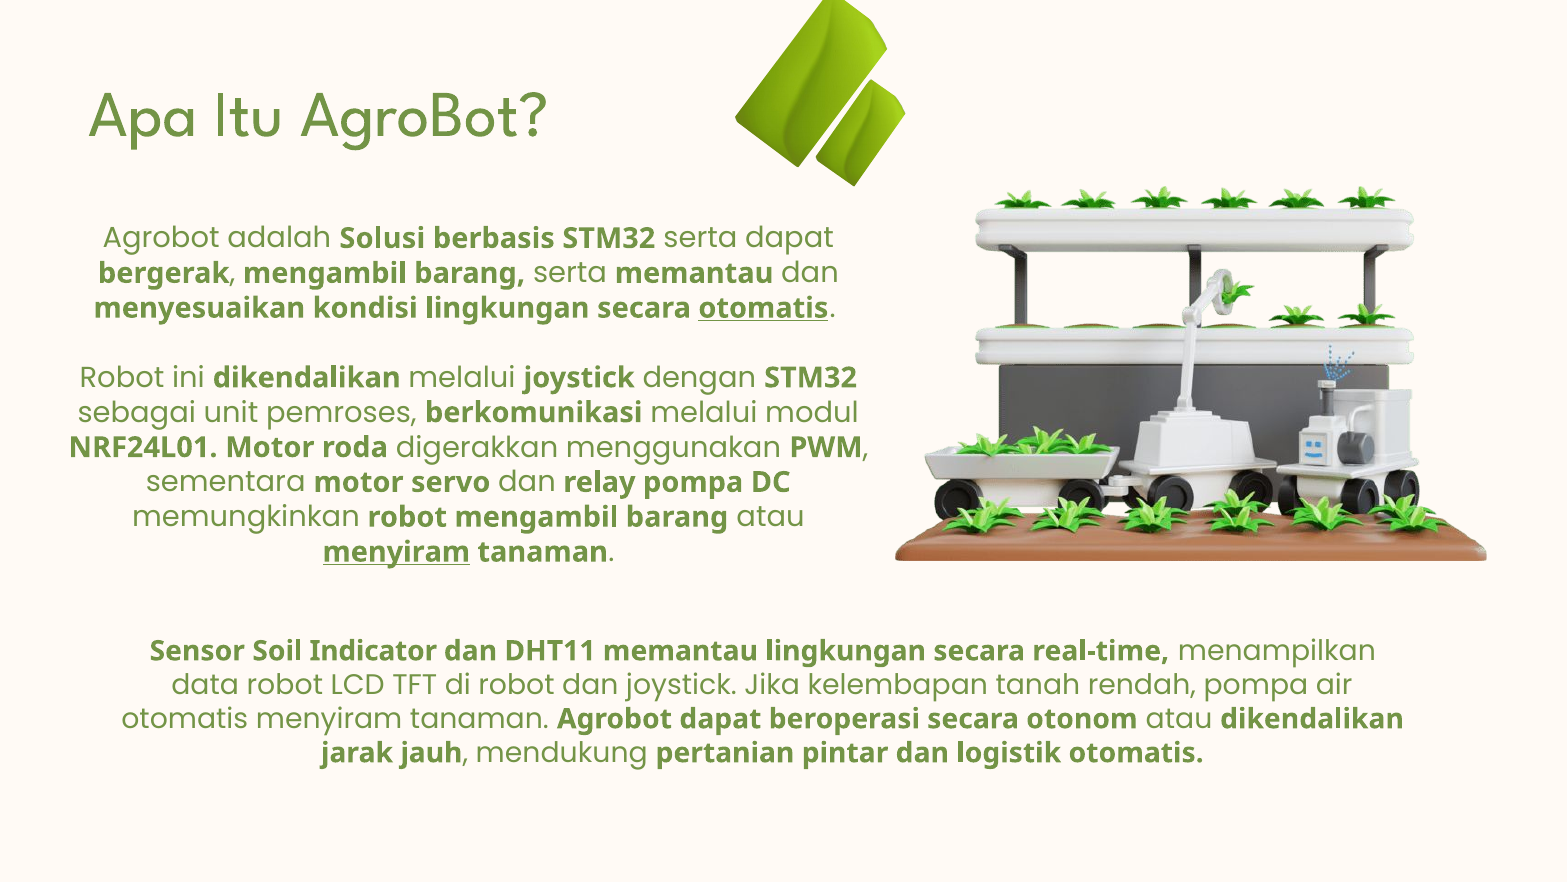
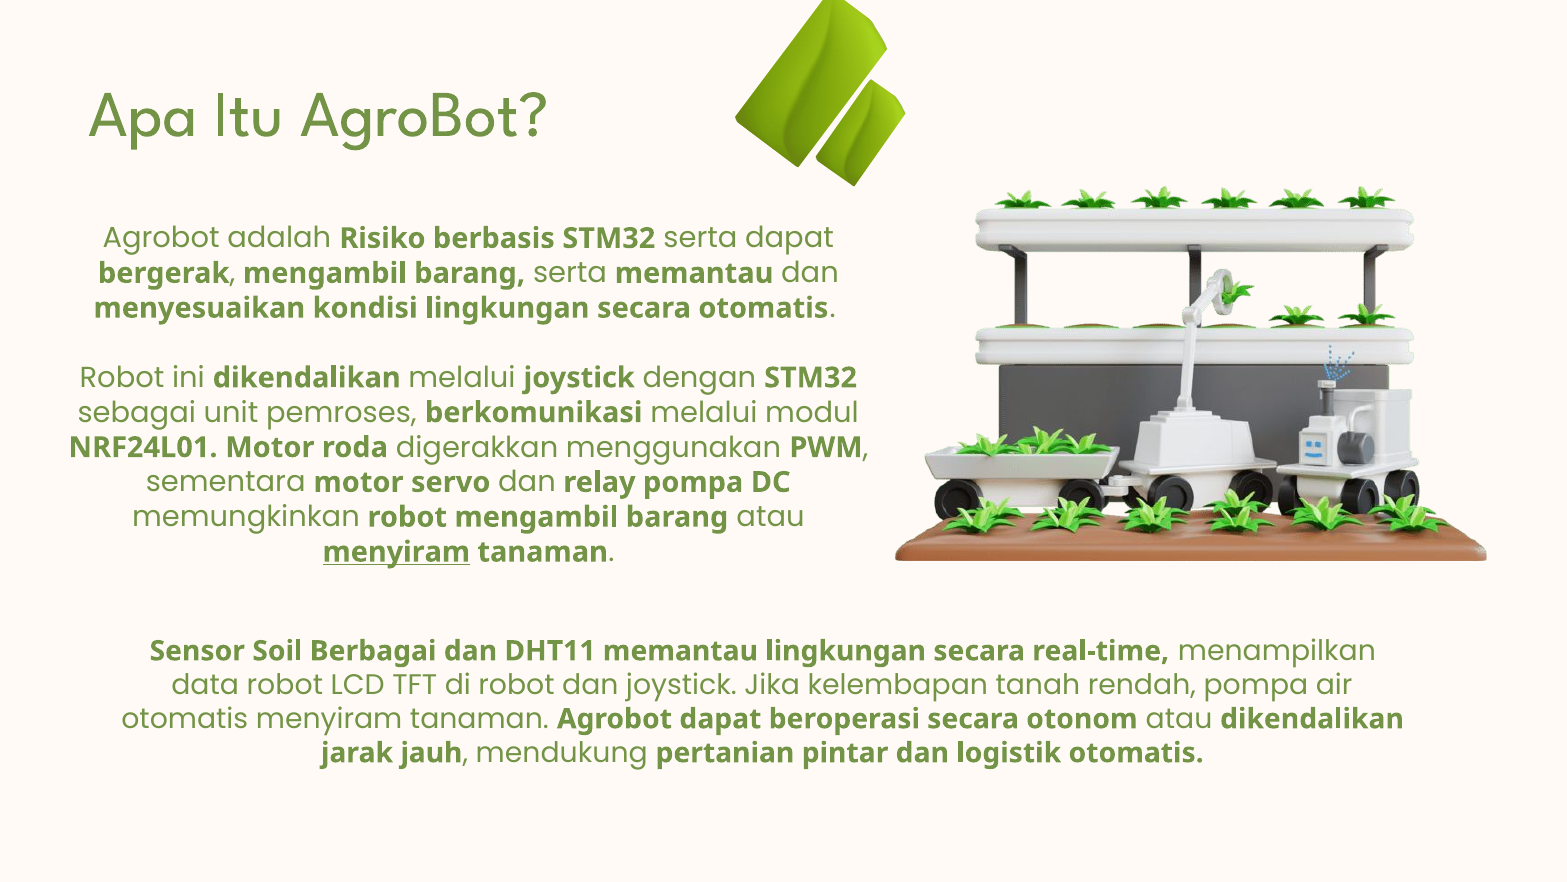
Solusi: Solusi -> Risiko (382, 238)
otomatis underline: present -> none (763, 308)
Indicator: Indicator -> Berbagai (373, 651)
